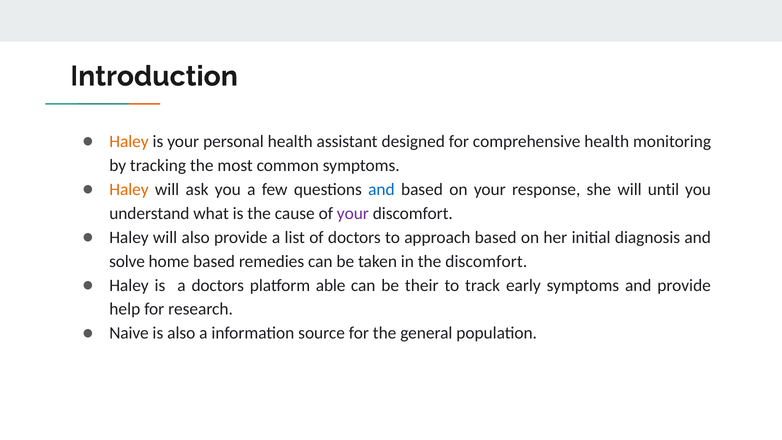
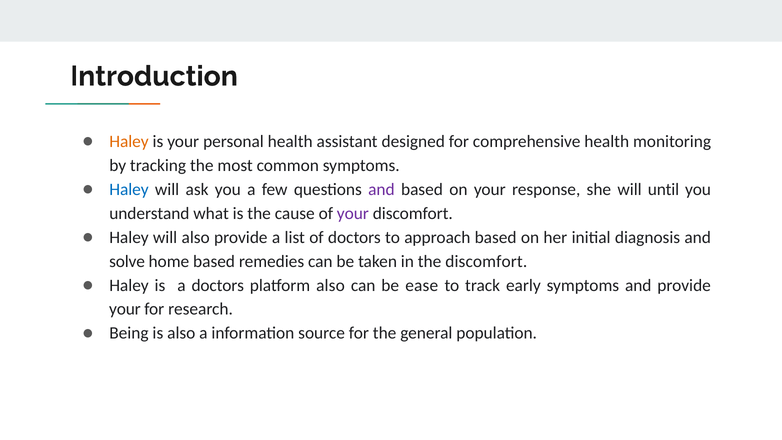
Haley colour: orange -> blue (129, 189)
and colour: blue -> purple (381, 189)
platform able: able -> also (330, 285)
their: their -> ease (422, 285)
help: help -> your (125, 309)
Naive: Naive -> Being (129, 333)
